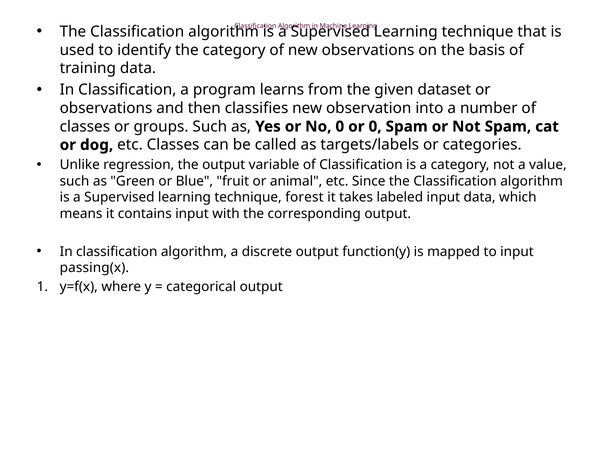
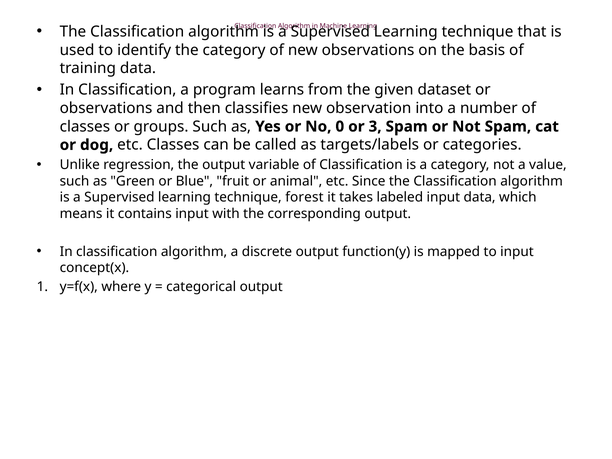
or 0: 0 -> 3 (375, 127)
passing(x: passing(x -> concept(x (94, 268)
